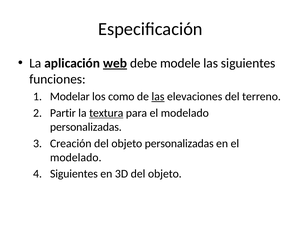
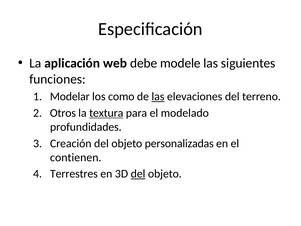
web underline: present -> none (115, 63)
Partir: Partir -> Otros (63, 113)
personalizadas: personalizadas -> profundidades (86, 127)
modelado: modelado -> contienen (76, 157)
Siguientes: Siguientes -> Terrestres (74, 174)
del underline: none -> present (138, 174)
